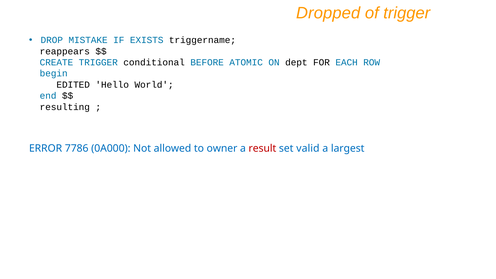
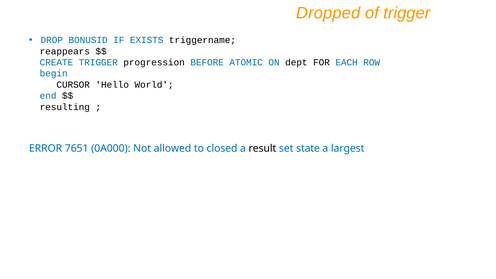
MISTAKE: MISTAKE -> BONUSID (88, 40)
conditional: conditional -> progression (154, 62)
EDITED: EDITED -> CURSOR (73, 85)
7786: 7786 -> 7651 (77, 148)
owner: owner -> closed (222, 148)
result colour: red -> black (262, 148)
valid: valid -> state (308, 148)
